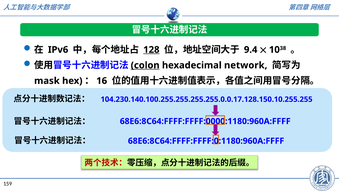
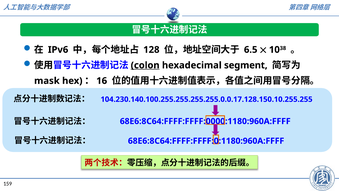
128 underline: present -> none (151, 50)
9.4: 9.4 -> 6.5 (251, 50)
network: network -> segment (246, 65)
